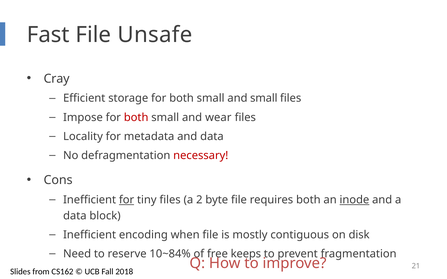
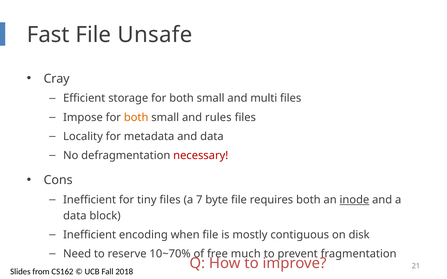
and small: small -> multi (264, 98)
both colour: red -> orange (136, 117)
wear: wear -> rules (218, 117)
for underline: present -> none (127, 200)
2: 2 -> 7 (199, 200)
10~84%: 10~84% -> 10~70% (170, 254)
keeps: keeps -> much (246, 254)
